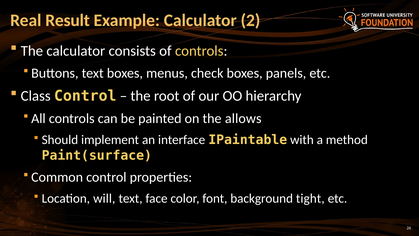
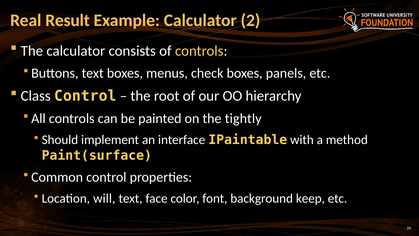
allows: allows -> tightly (243, 118)
tight: tight -> keep (310, 198)
